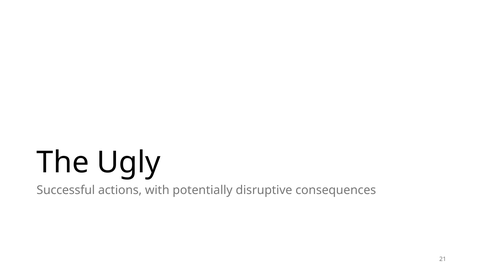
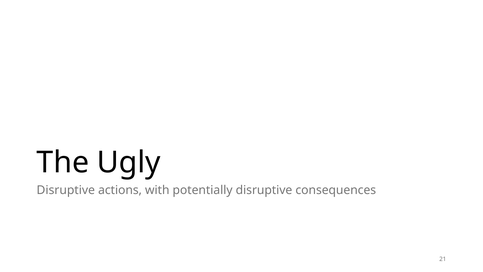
Successful: Successful -> Disruptive (66, 190)
